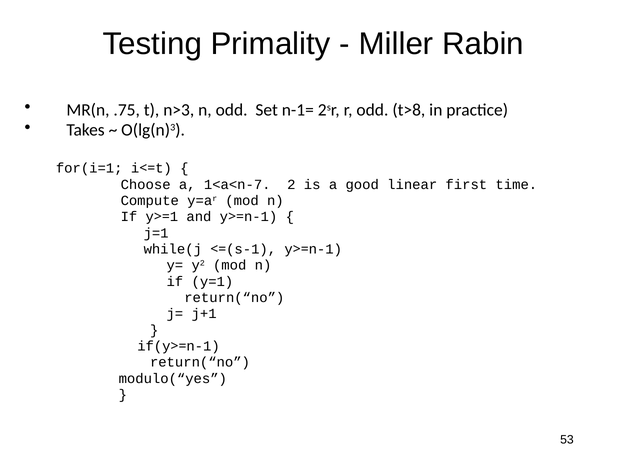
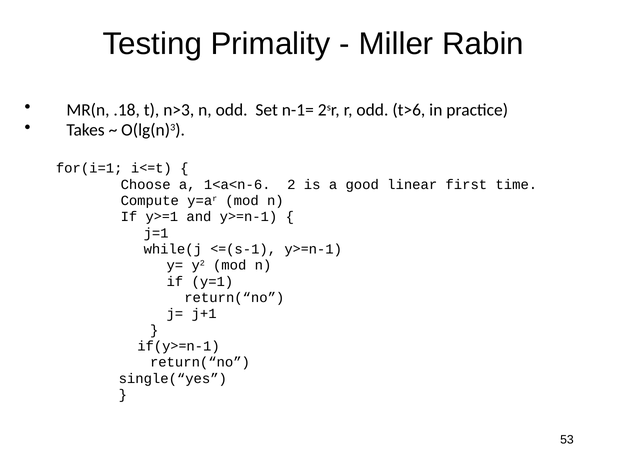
.75: .75 -> .18 (127, 110)
t>8: t>8 -> t>6 (409, 110)
1<a<n-7: 1<a<n-7 -> 1<a<n-6 (237, 185)
modulo(“yes: modulo(“yes -> single(“yes (173, 379)
